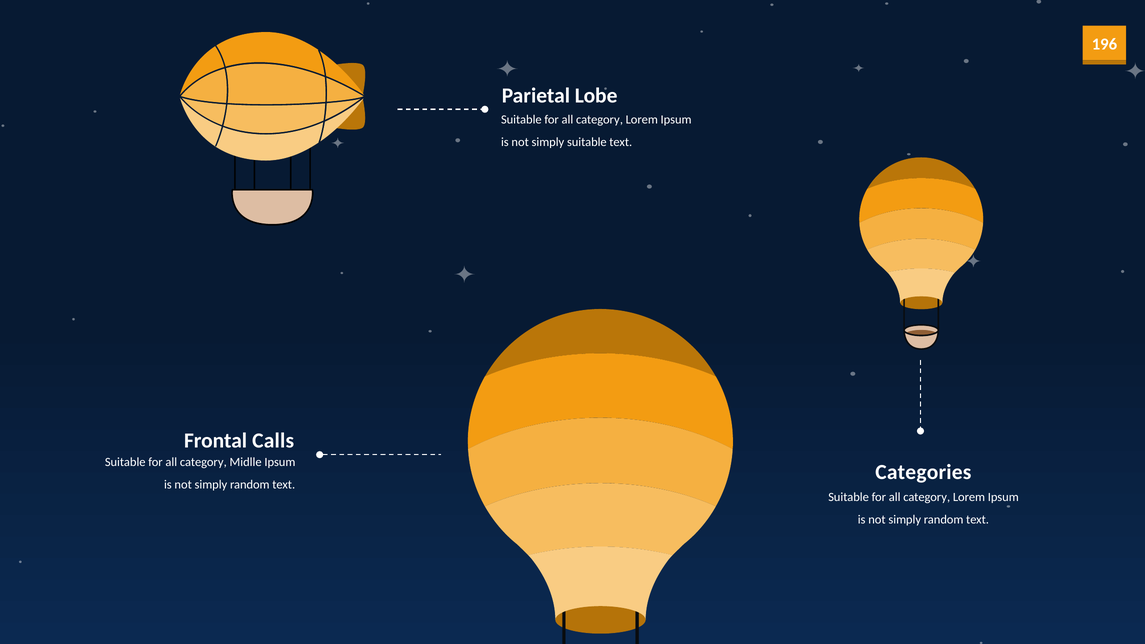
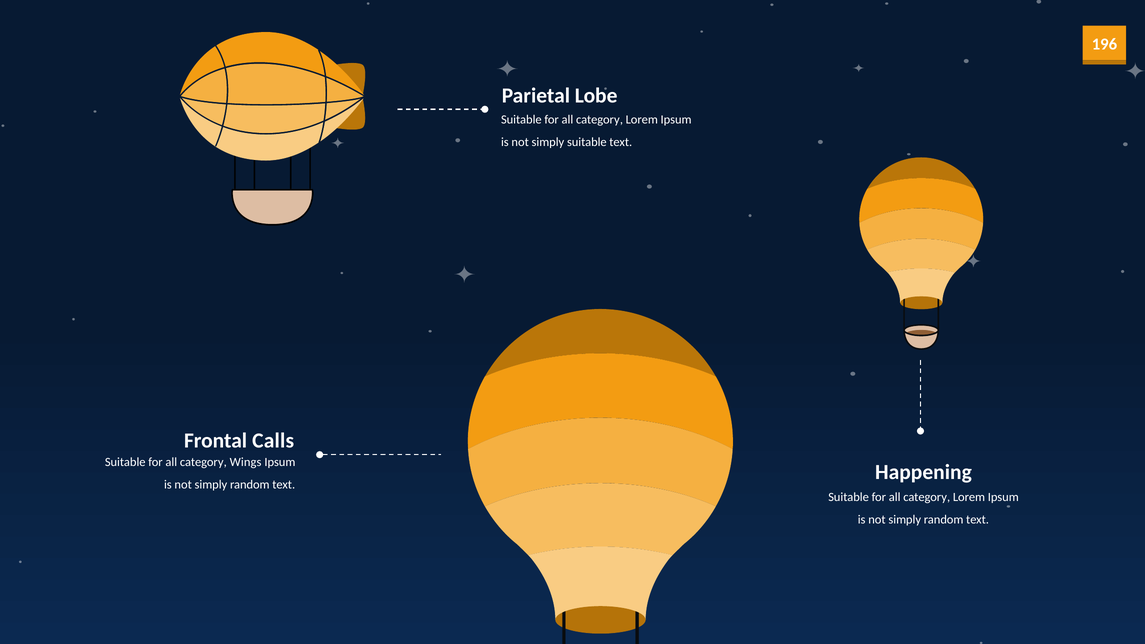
Midlle: Midlle -> Wings (246, 462)
Categories: Categories -> Happening (923, 472)
